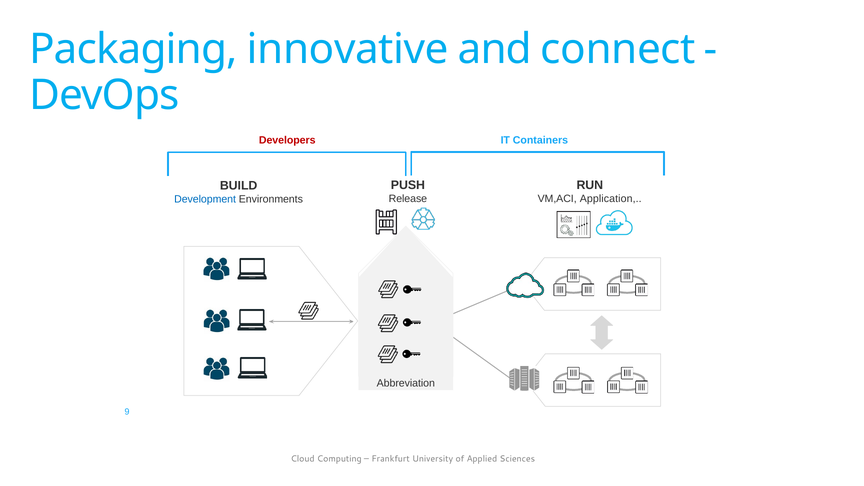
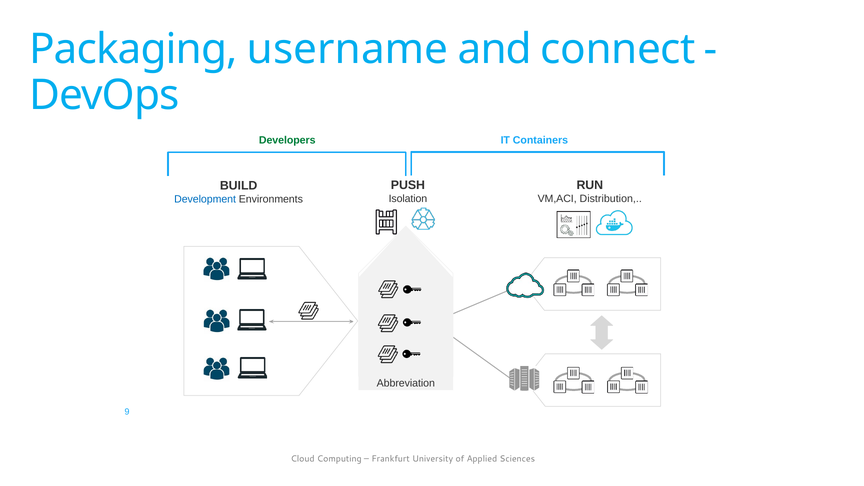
innovative: innovative -> username (348, 49)
Developers colour: red -> green (287, 140)
Release: Release -> Isolation (408, 199)
Application: Application -> Distribution (611, 199)
